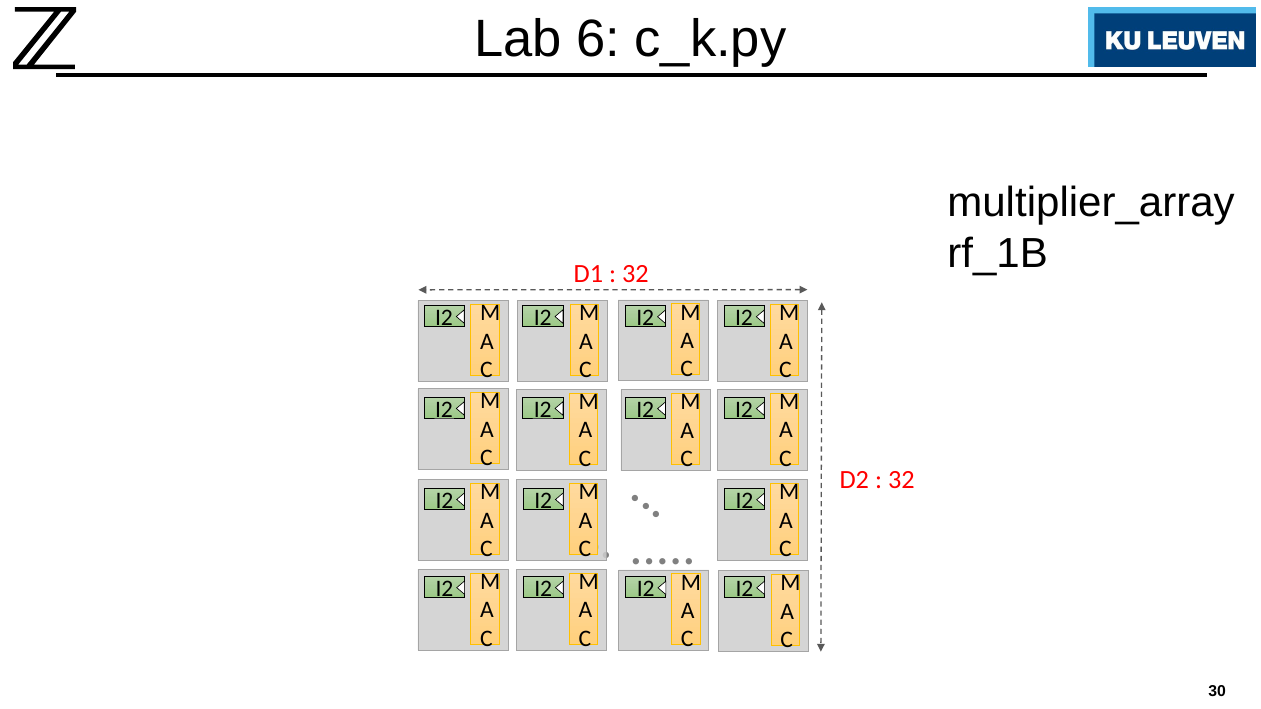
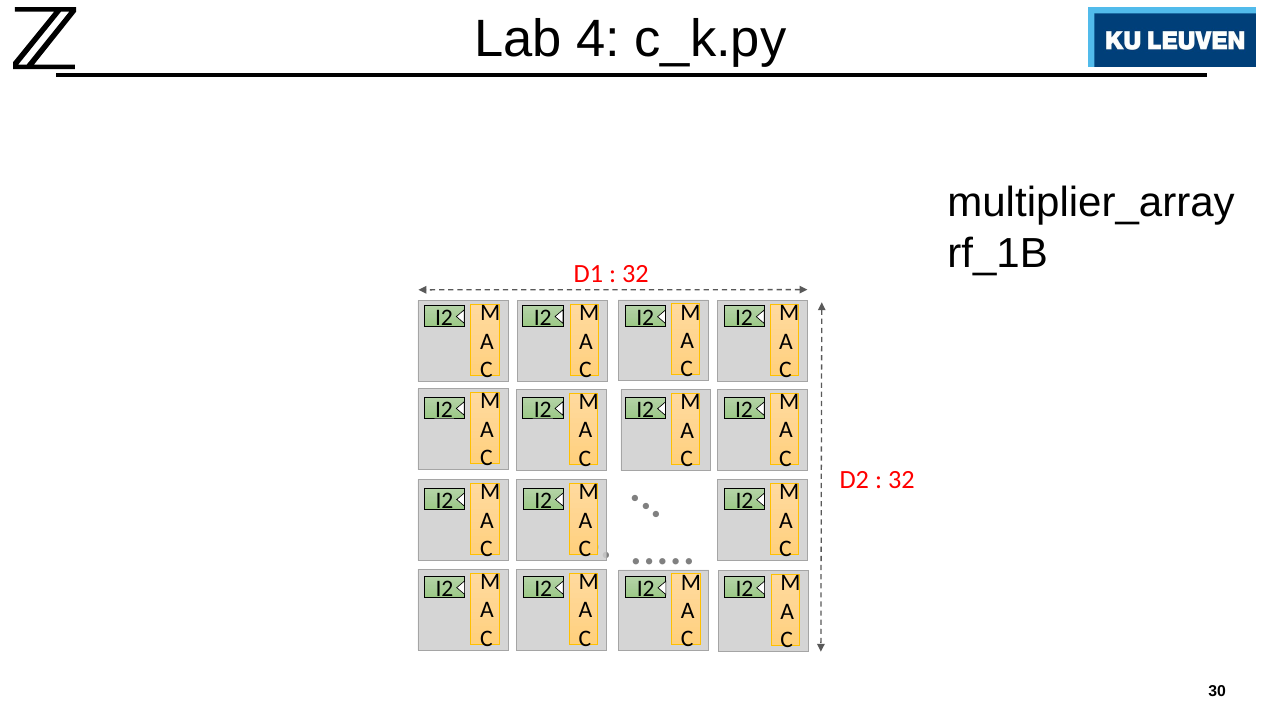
6: 6 -> 4 (598, 39)
